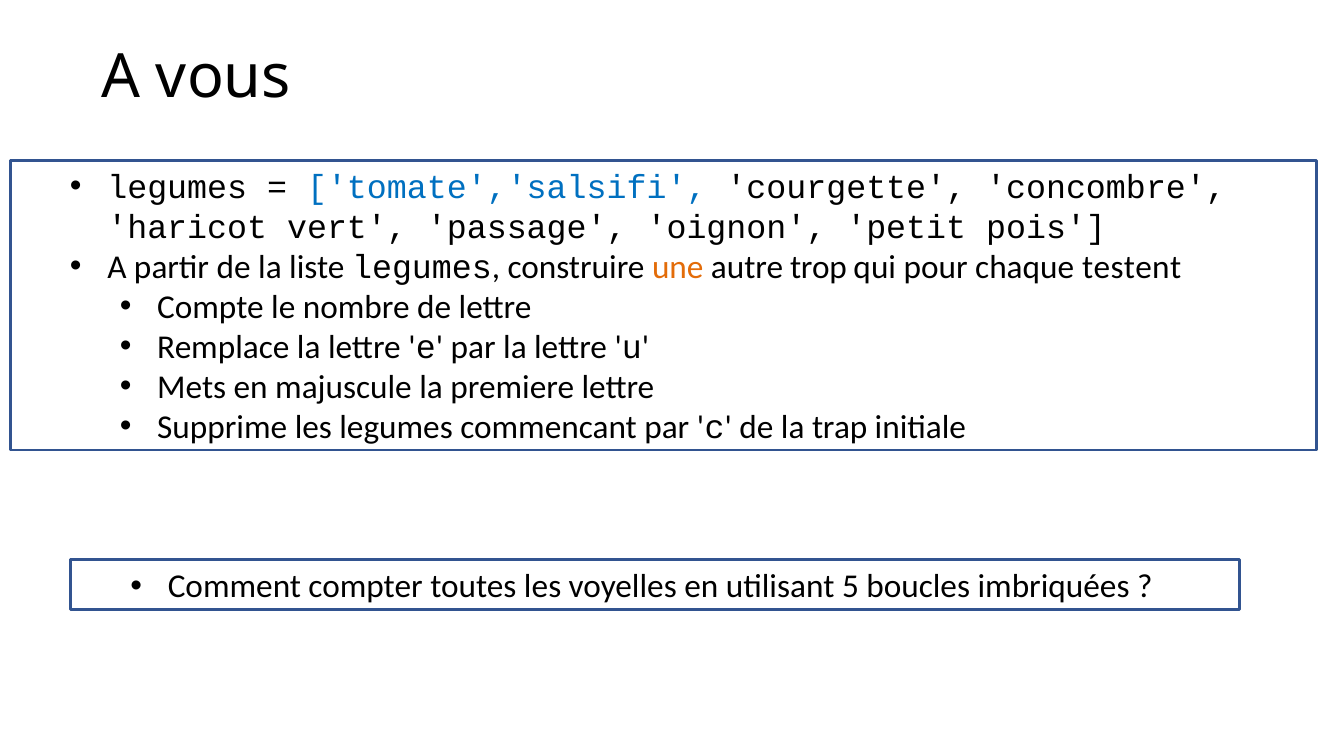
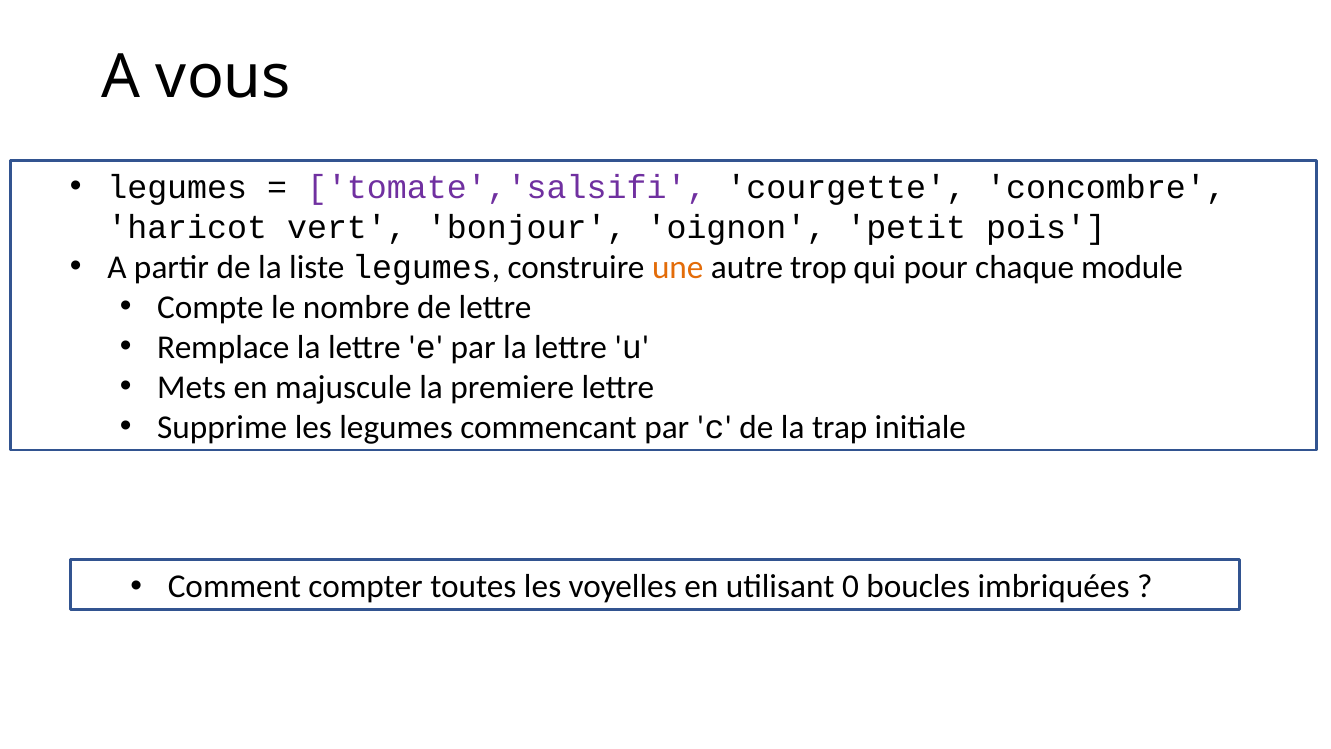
tomate','salsifi colour: blue -> purple (507, 188)
passage: passage -> bonjour (527, 228)
testent: testent -> module (1132, 268)
5: 5 -> 0 (850, 587)
